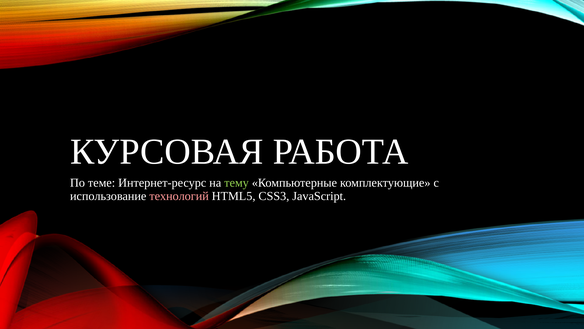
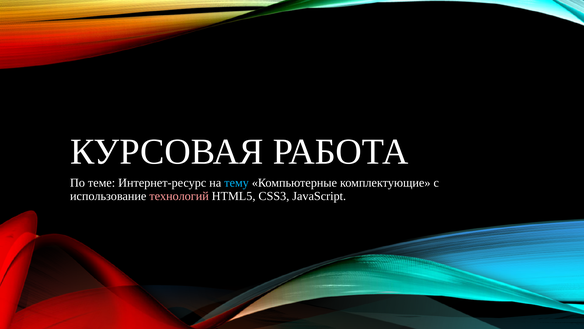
тему colour: light green -> light blue (237, 183)
